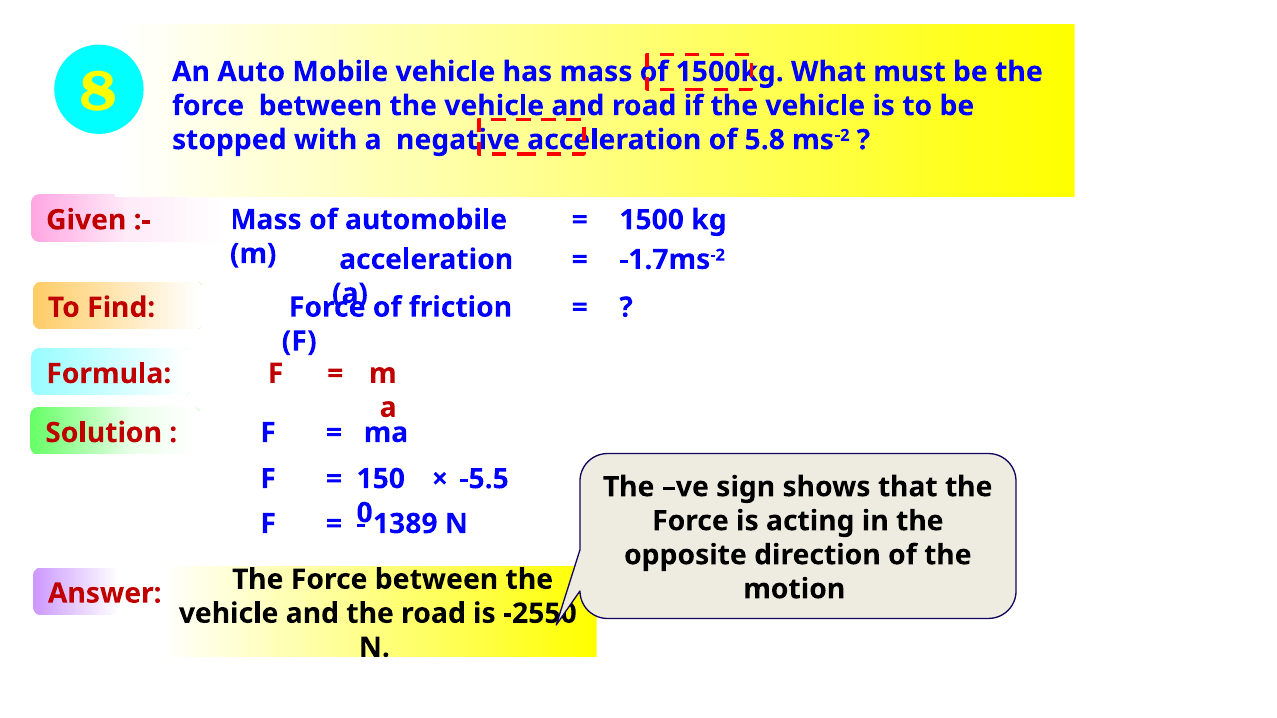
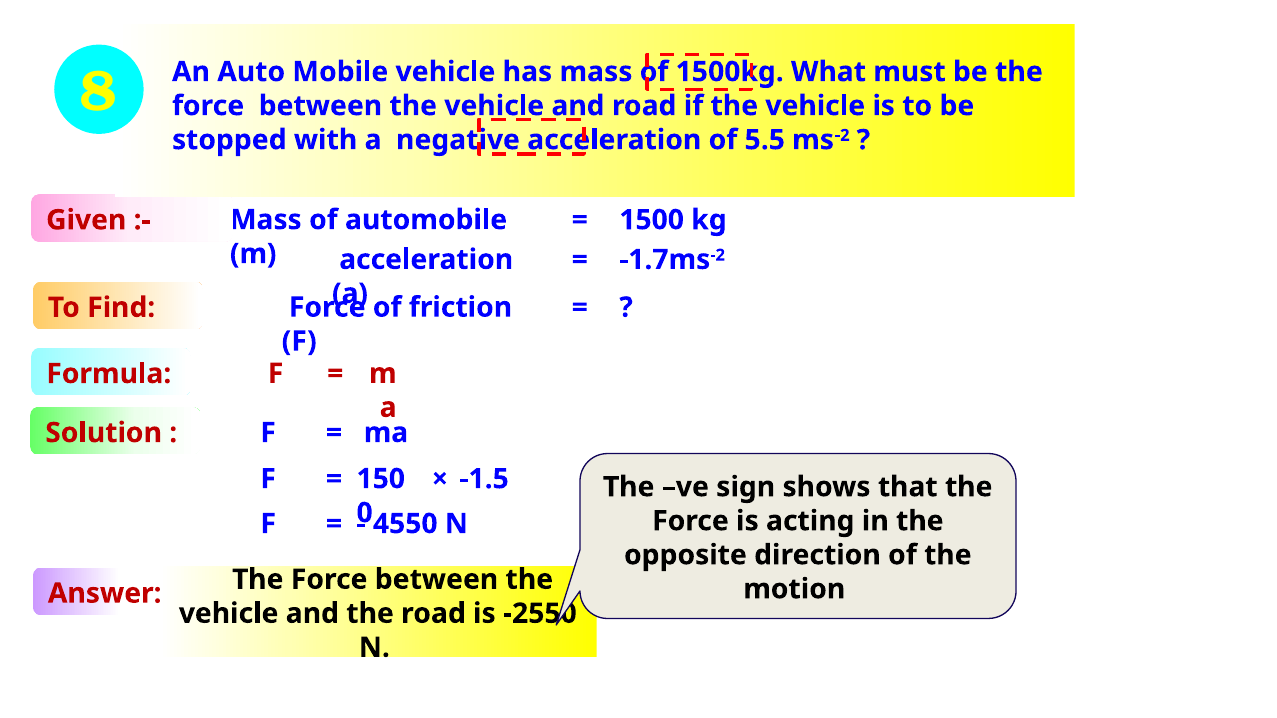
5.8: 5.8 -> 5.5 (765, 140)
-5.5: -5.5 -> -1.5 (484, 479)
1389: 1389 -> 4550 (405, 524)
